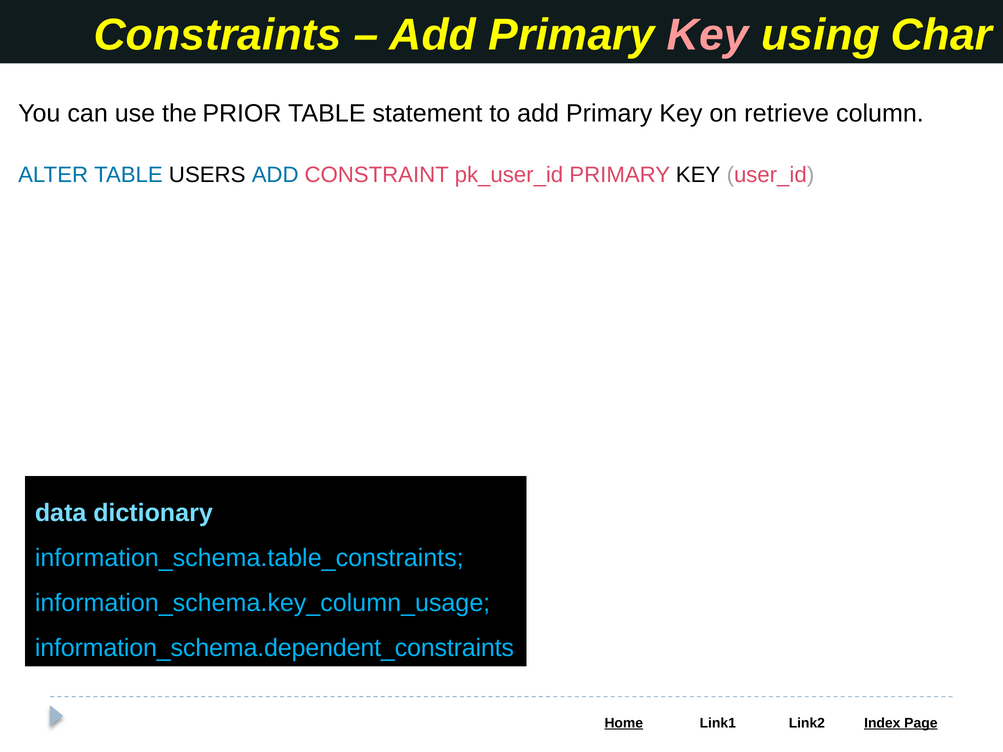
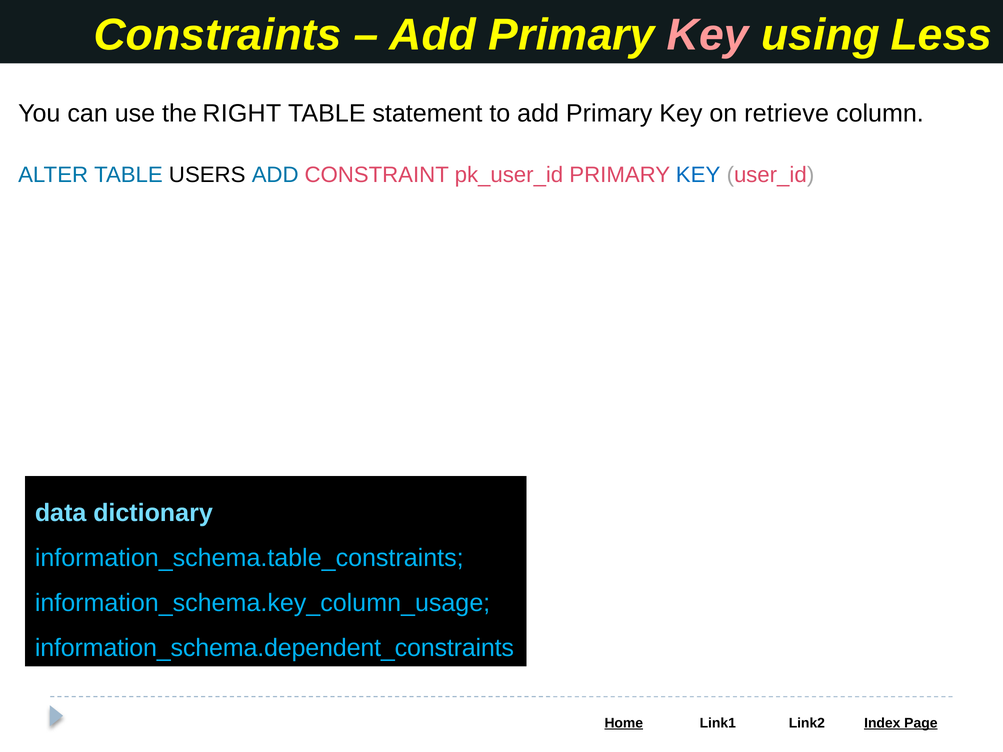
Char: Char -> Less (941, 35)
PRIOR: PRIOR -> RIGHT (242, 114)
KEY colour: black -> blue (698, 175)
